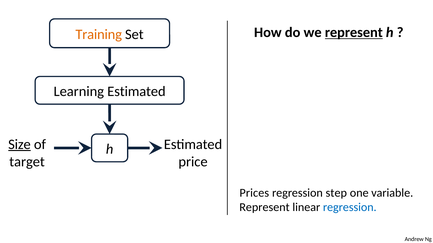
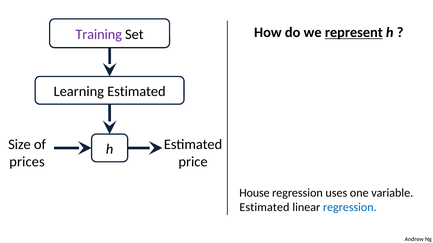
Training colour: orange -> purple (99, 34)
Size underline: present -> none (19, 145)
target: target -> prices (27, 162)
Prices: Prices -> House (254, 193)
step: step -> uses (336, 193)
Represent: Represent -> Estimated (264, 208)
